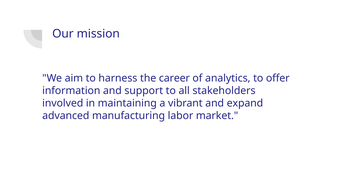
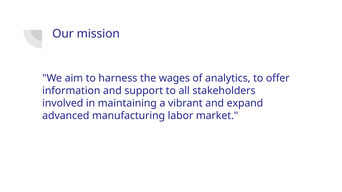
career: career -> wages (174, 78)
